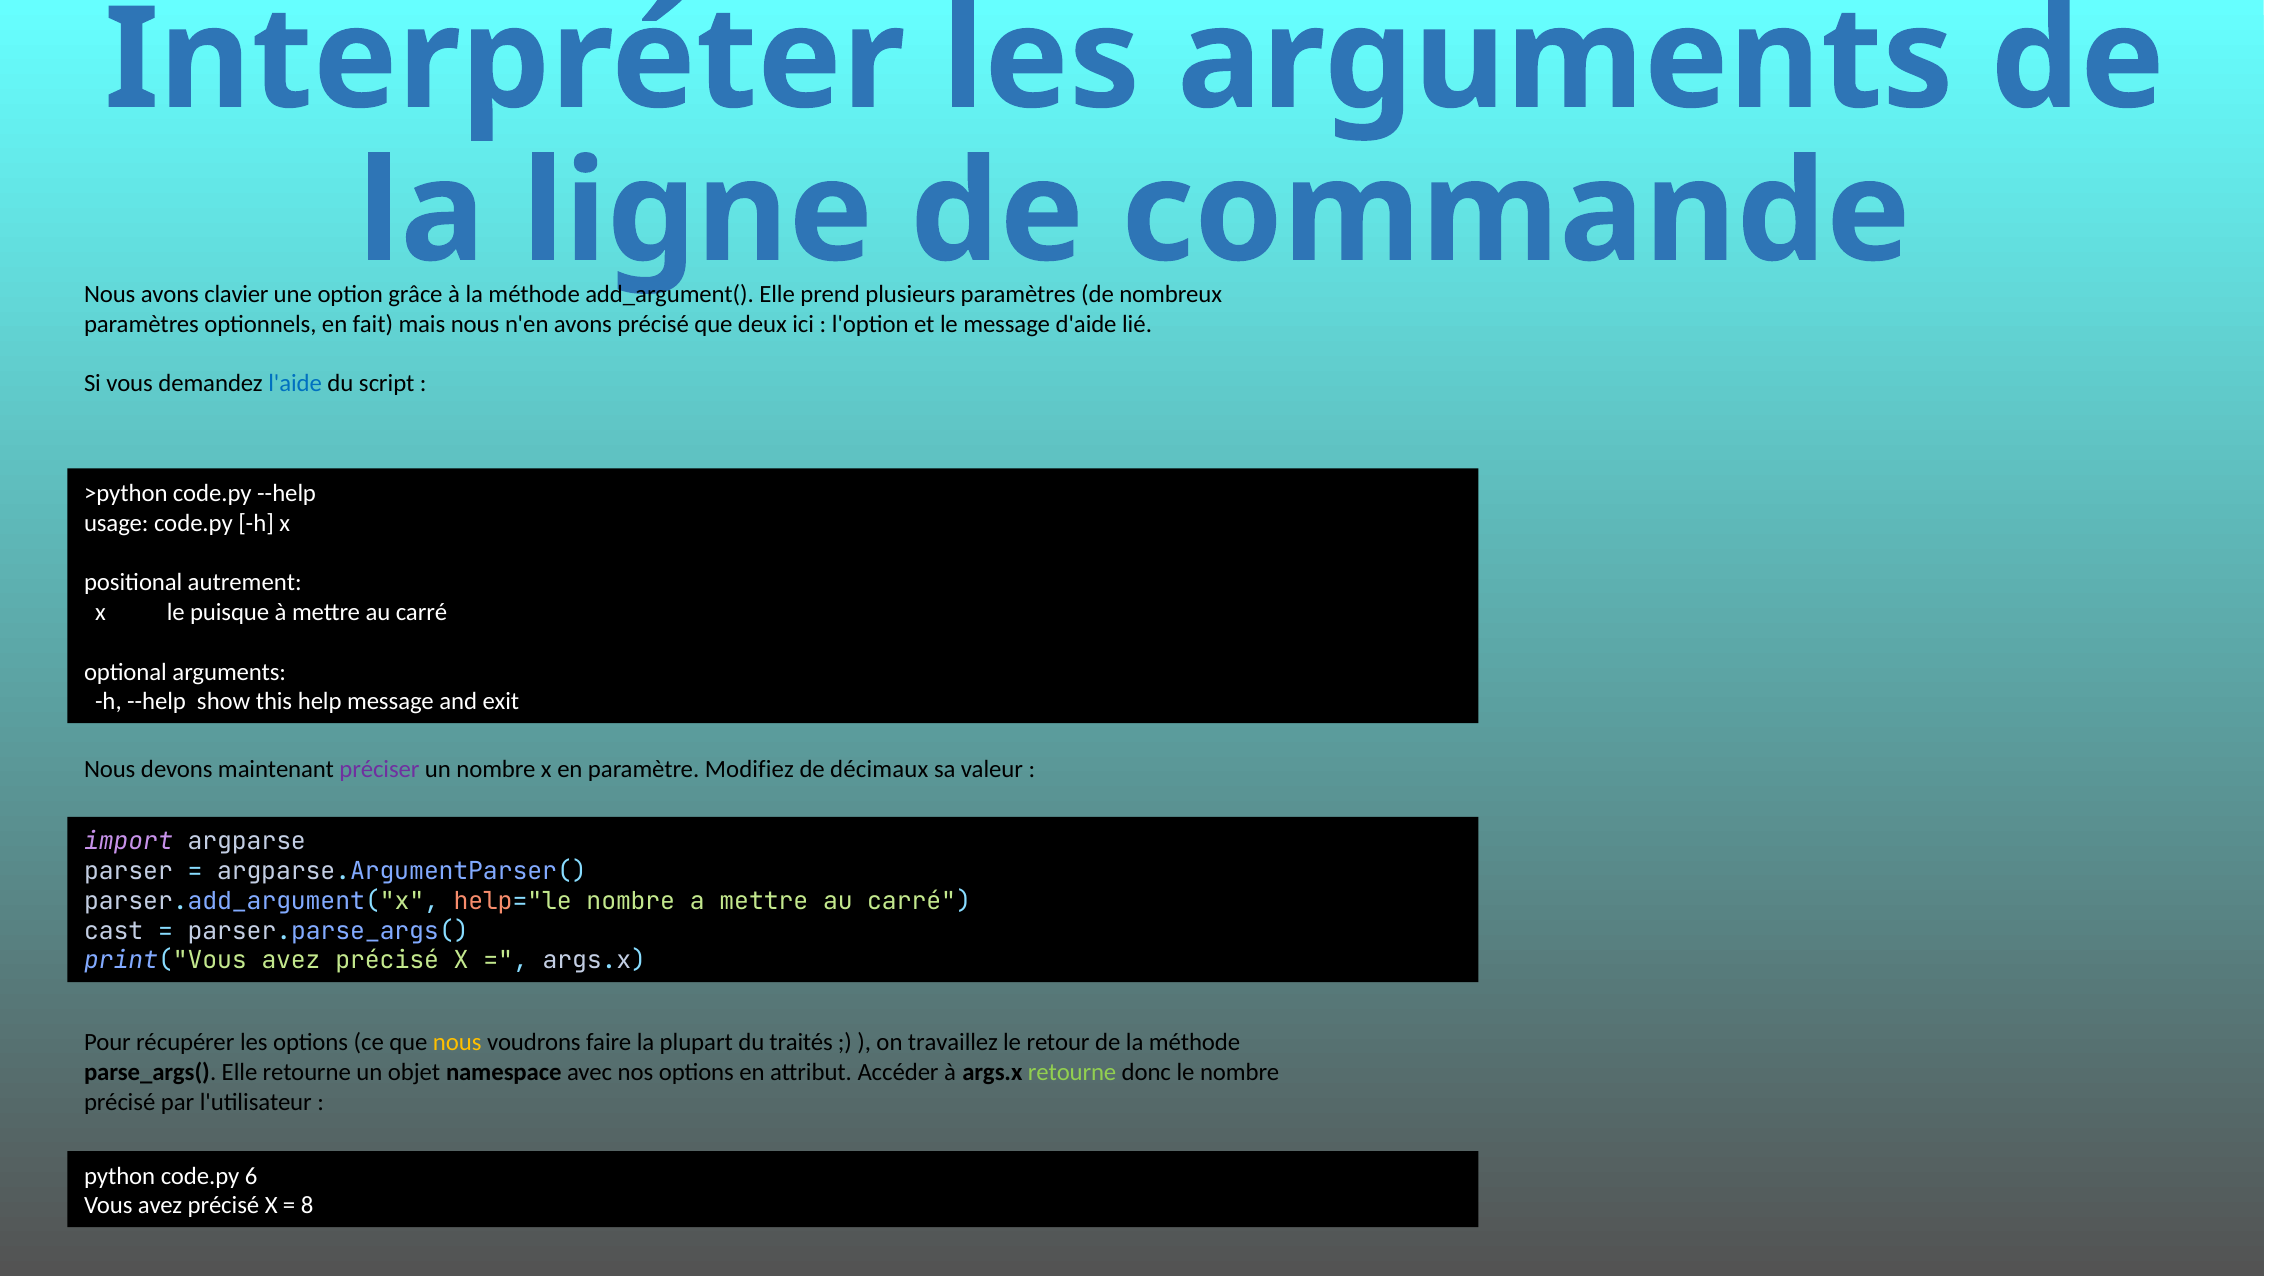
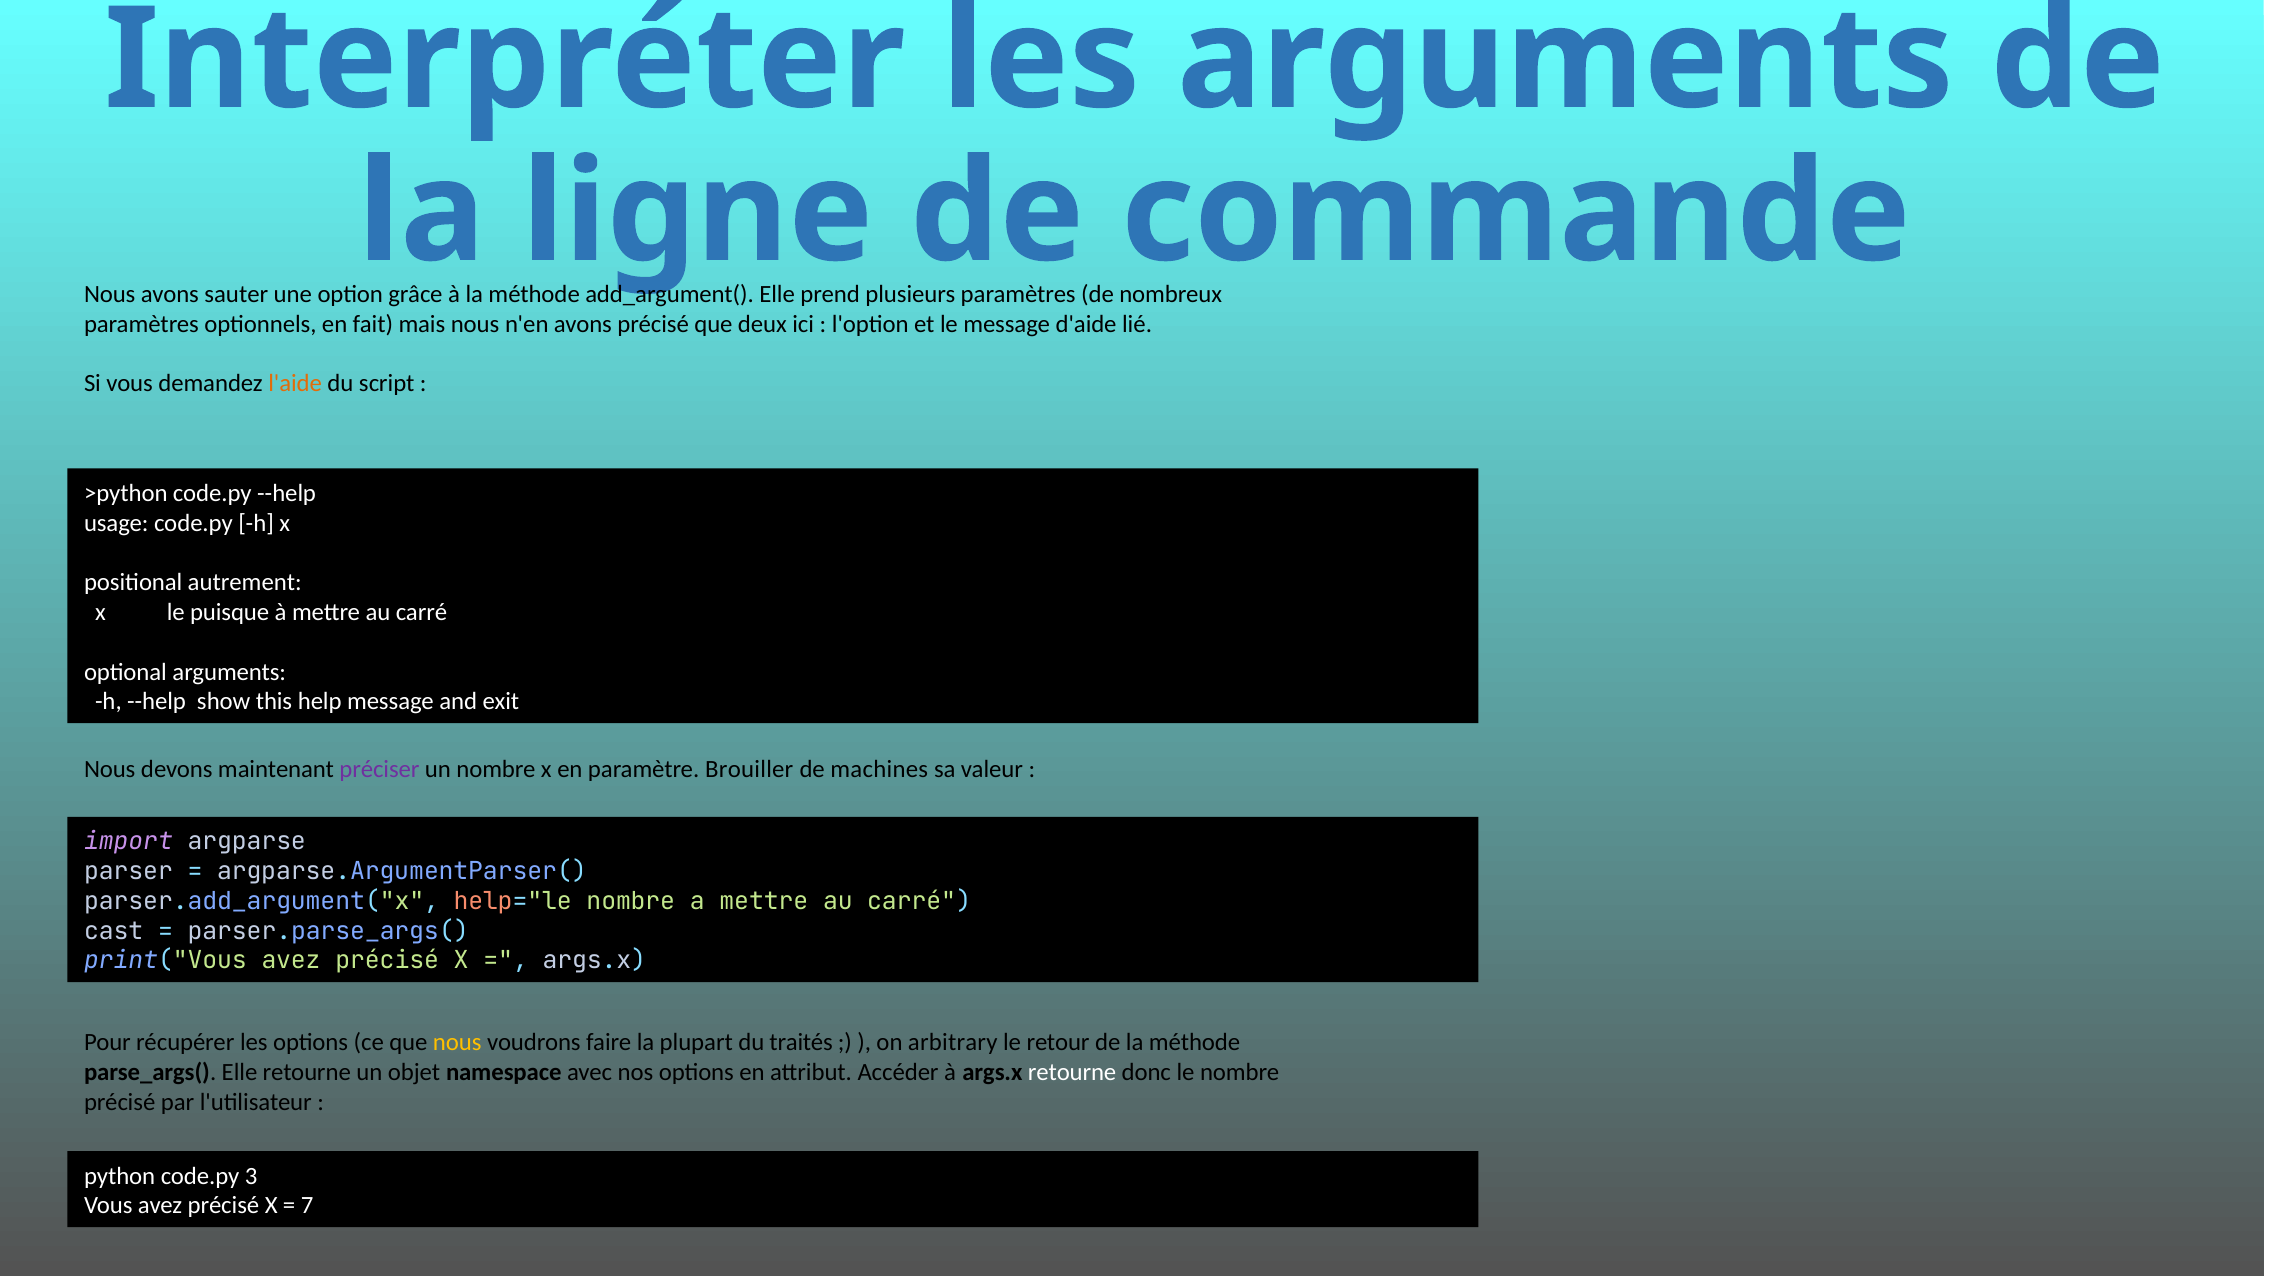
clavier: clavier -> sauter (236, 294)
l'aide colour: blue -> orange (295, 384)
Modifiez: Modifiez -> Brouiller (749, 770)
décimaux: décimaux -> machines (879, 770)
travaillez: travaillez -> arbitrary (953, 1043)
retourne colour: light green -> white (1072, 1072)
6: 6 -> 3 (251, 1176)
8: 8 -> 7 (307, 1206)
